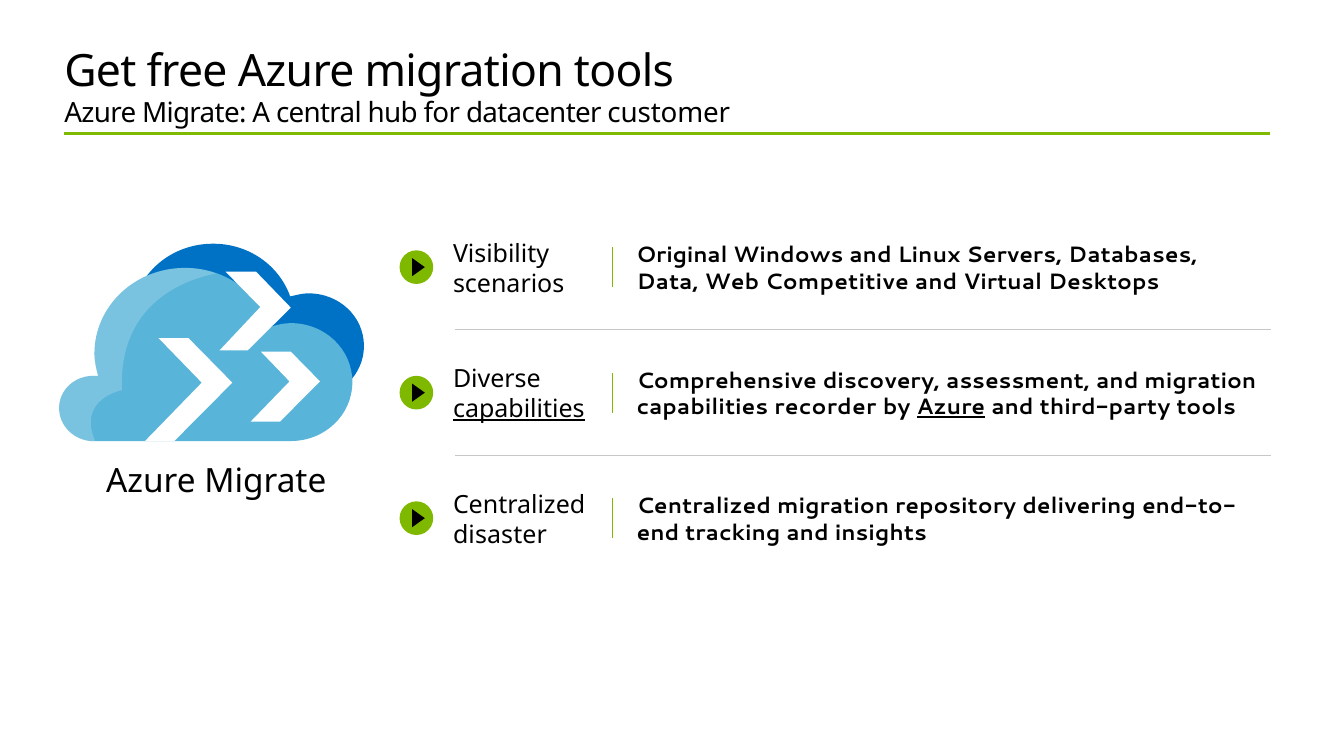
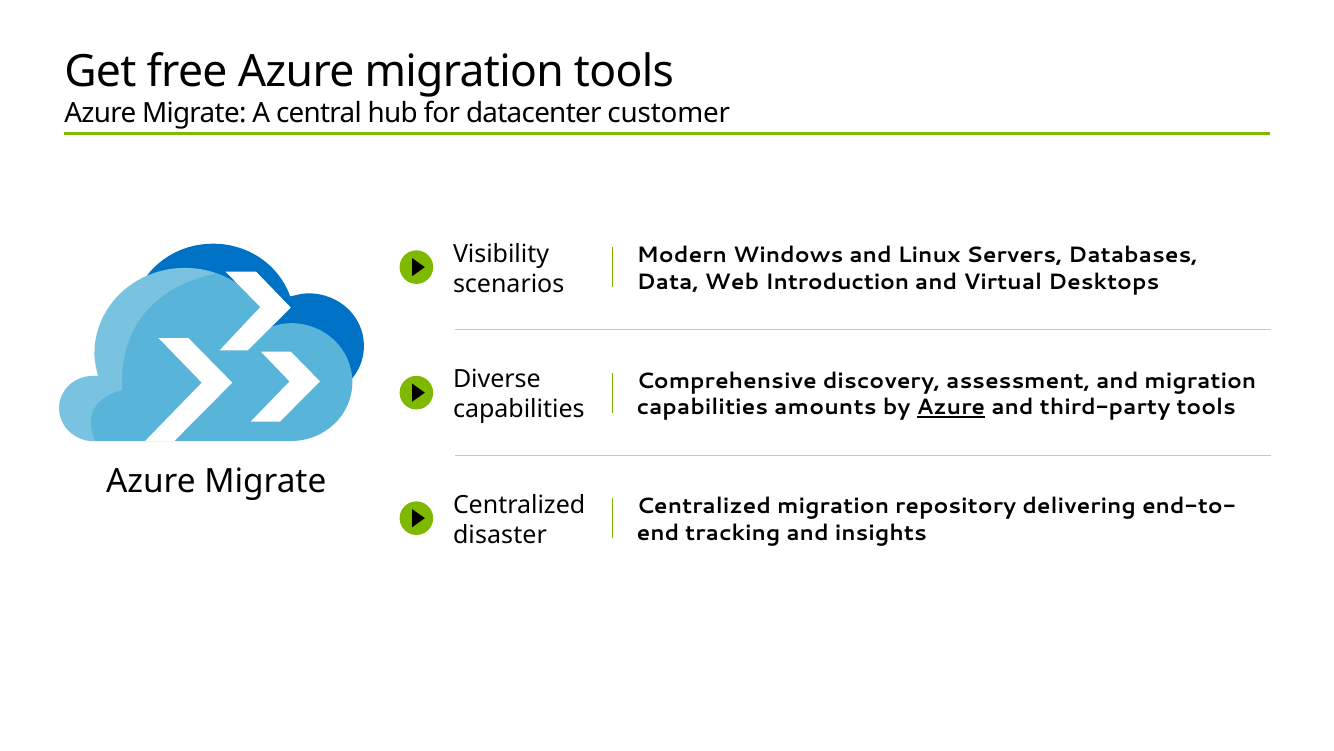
Original: Original -> Modern (682, 255)
Competitive: Competitive -> Introduction (837, 282)
recorder: recorder -> amounts (825, 407)
capabilities underline: present -> none (519, 409)
